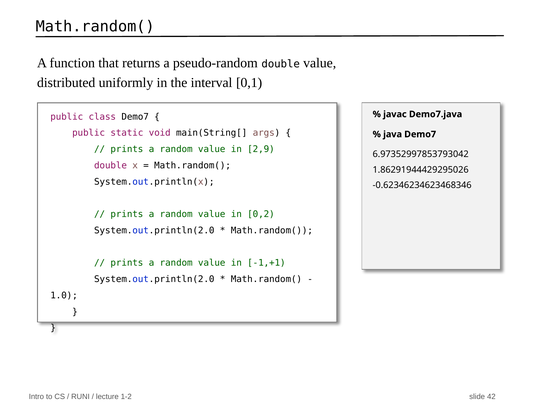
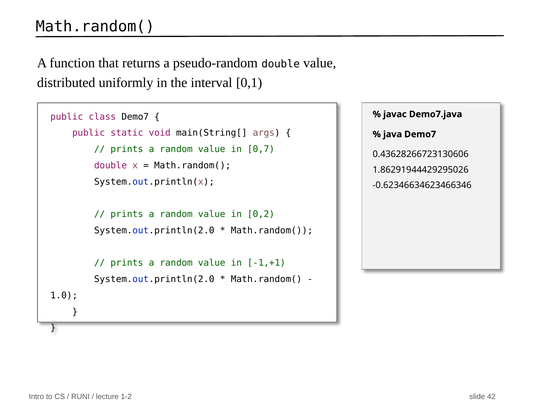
2,9: 2,9 -> 0,7 (261, 149)
6.97352997853793042: 6.97352997853793042 -> 0.43628266723130606 (421, 154)
-0.62346234623468346: -0.62346234623468346 -> -0.62346634623466346 (422, 185)
